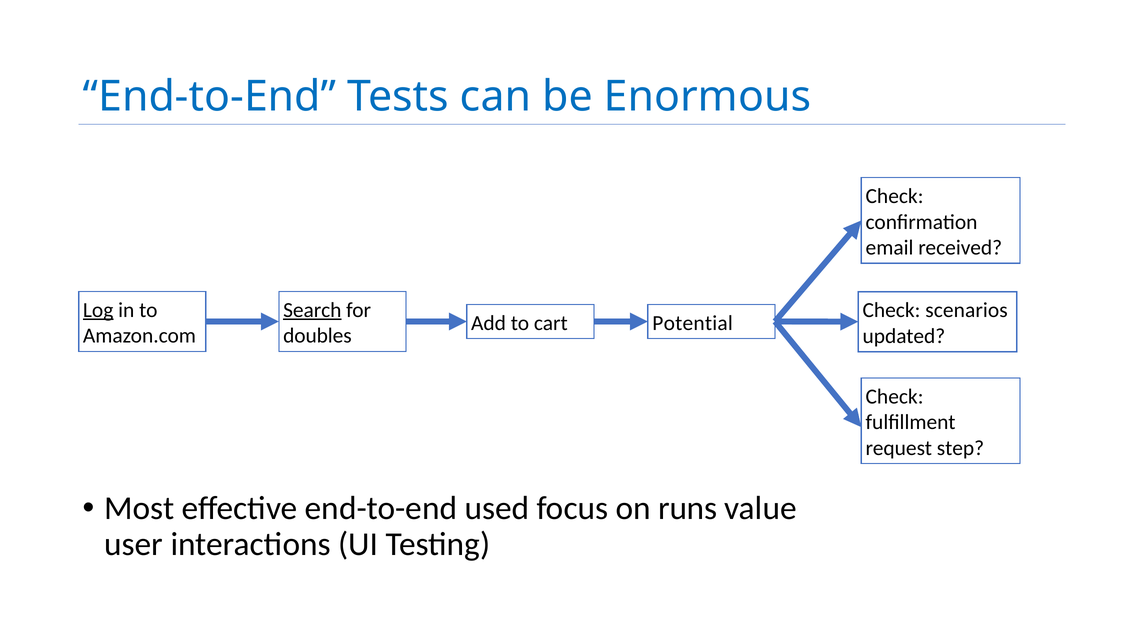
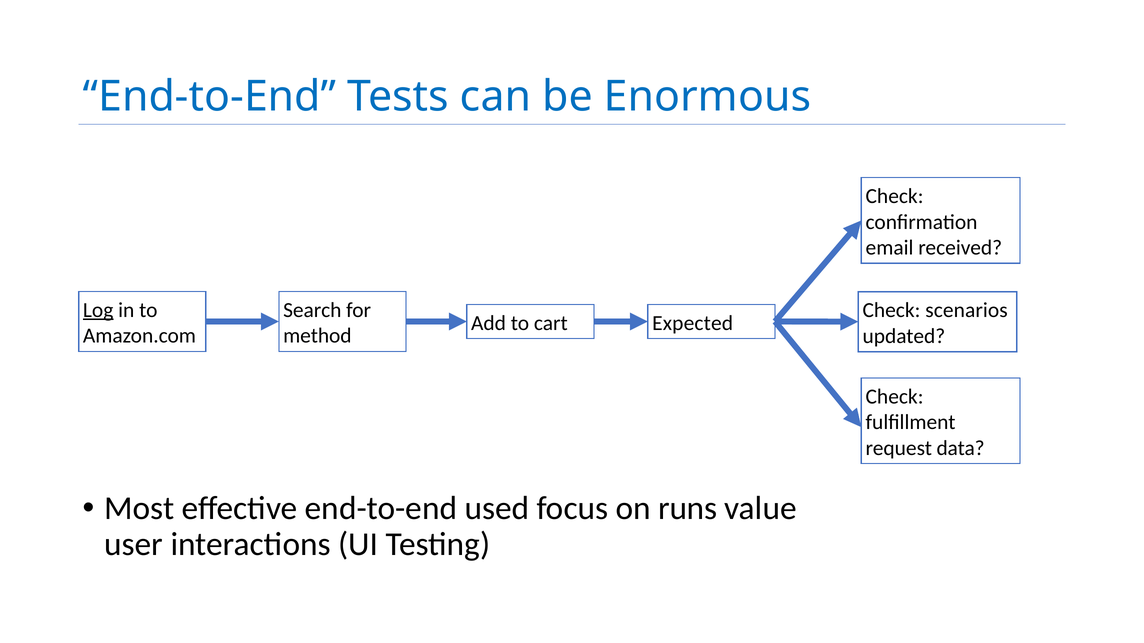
Search underline: present -> none (312, 310)
Potential: Potential -> Expected (693, 323)
doubles: doubles -> method (317, 336)
step: step -> data (961, 448)
